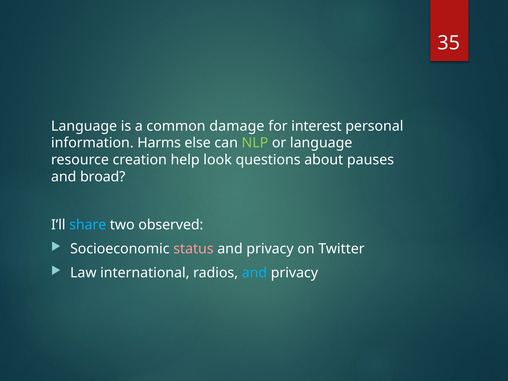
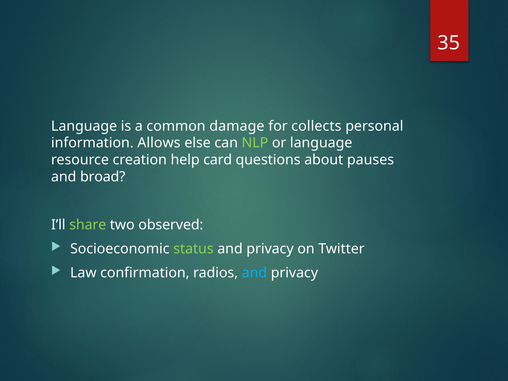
interest: interest -> collects (316, 126)
Harms: Harms -> Allows (159, 143)
look: look -> card (218, 160)
share colour: light blue -> light green (88, 225)
status colour: pink -> light green (193, 249)
international: international -> confirmation (145, 273)
